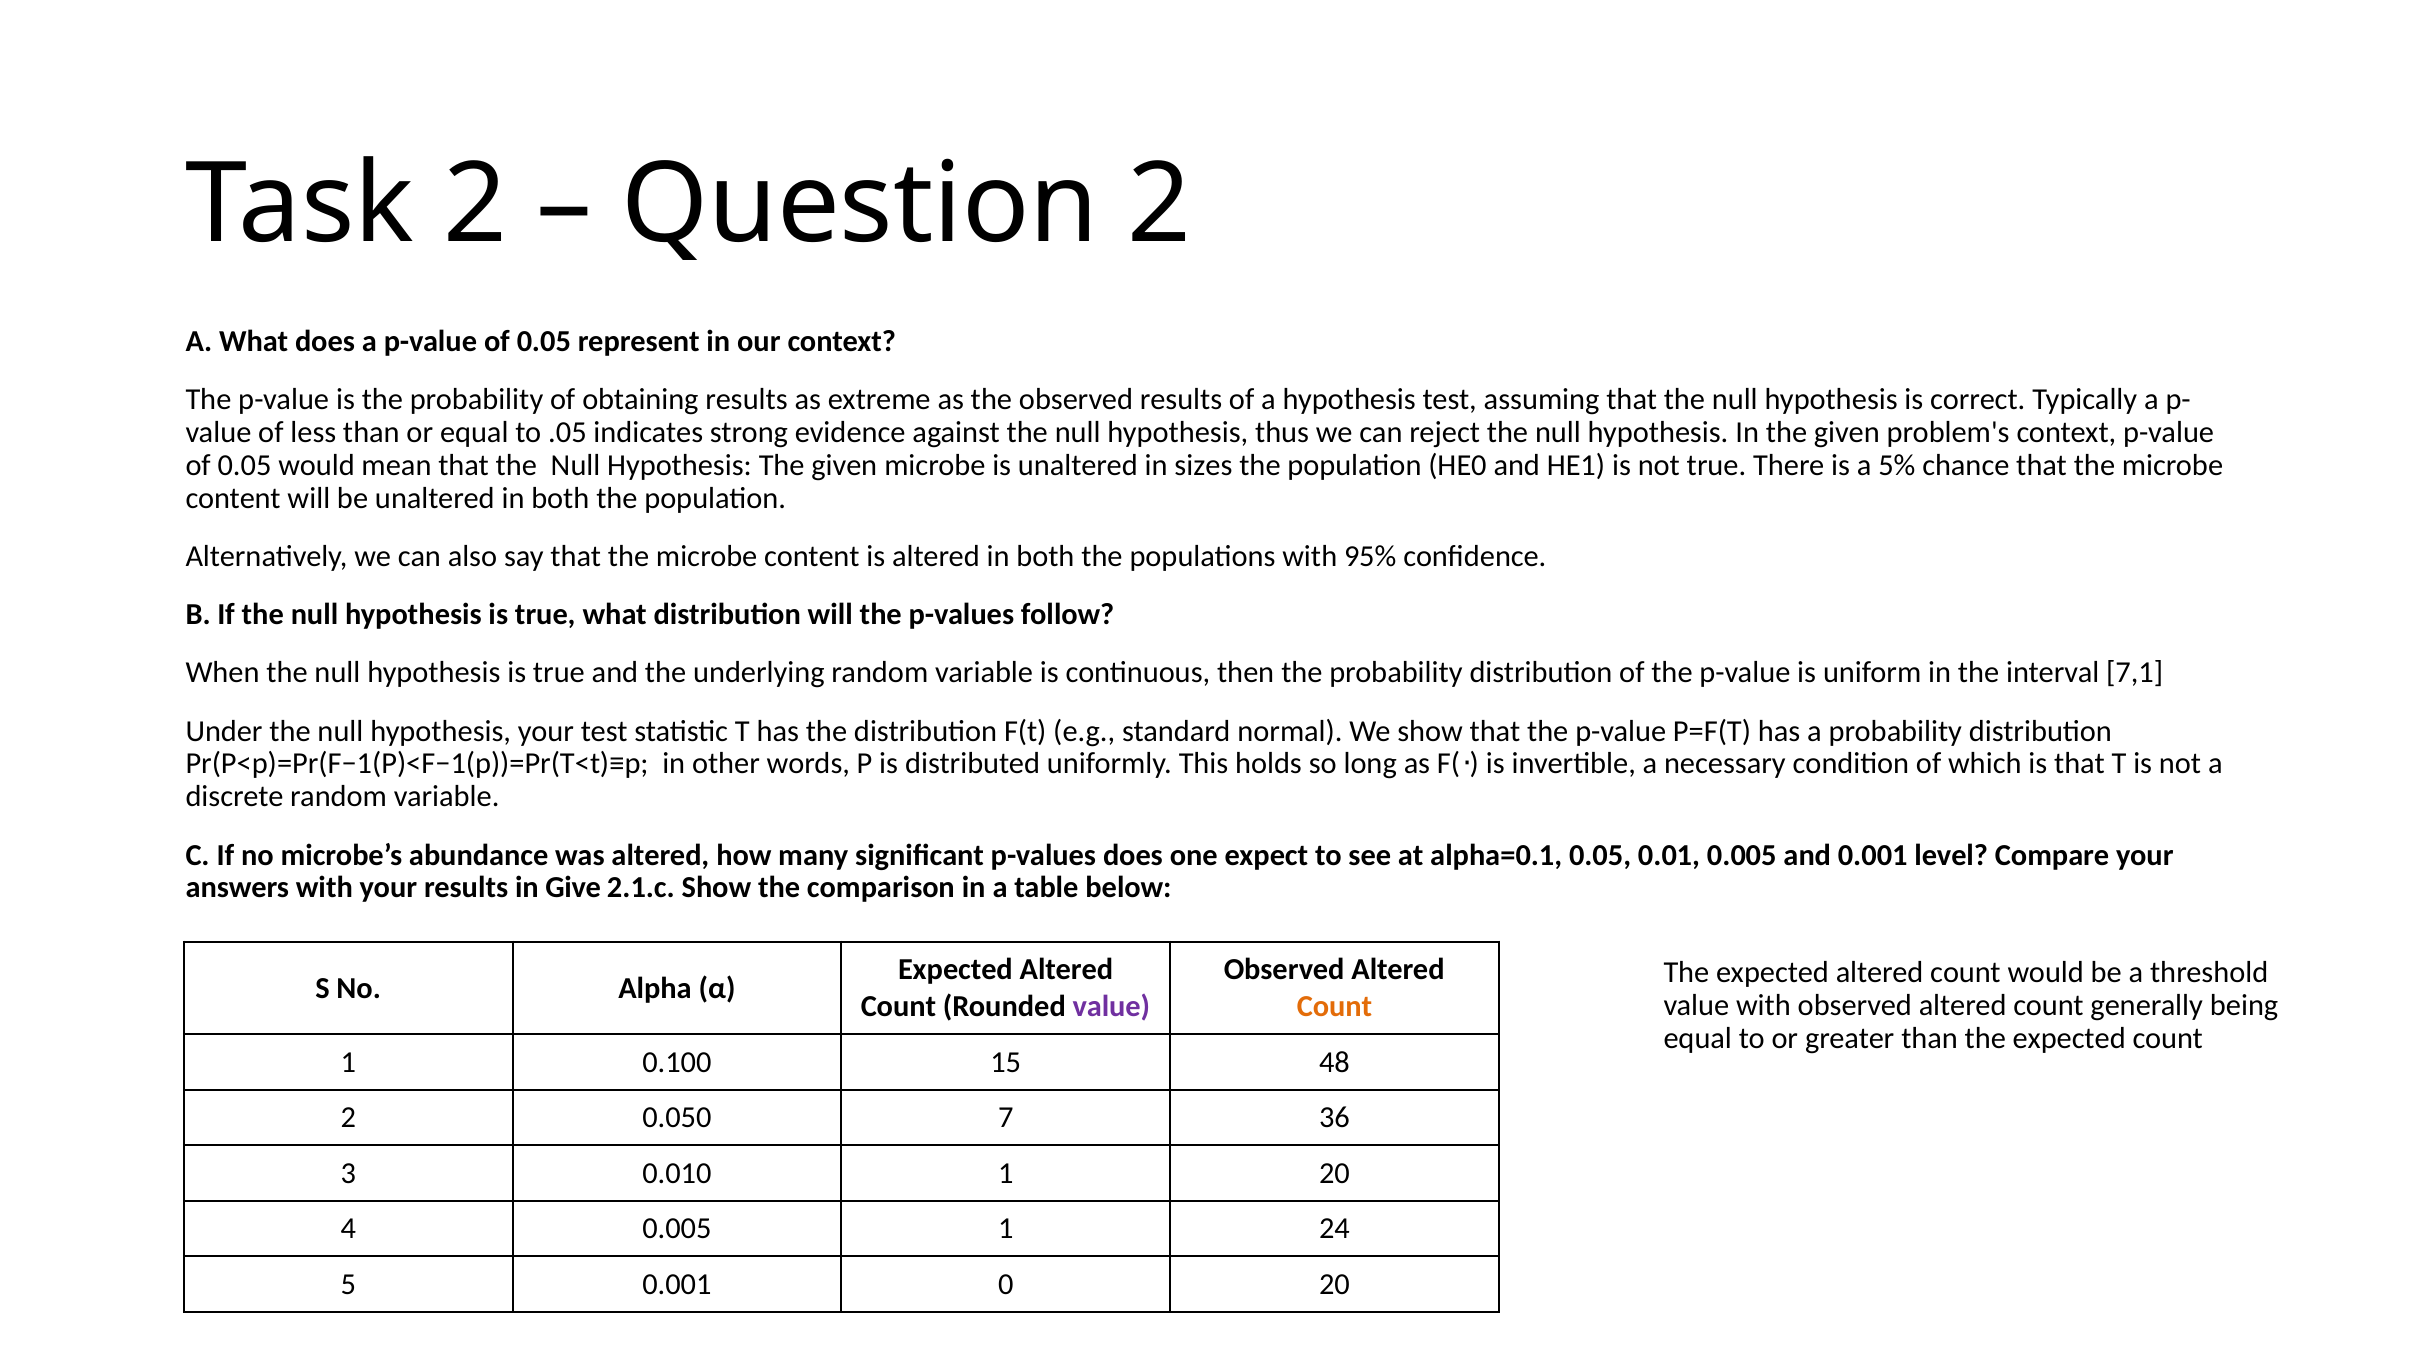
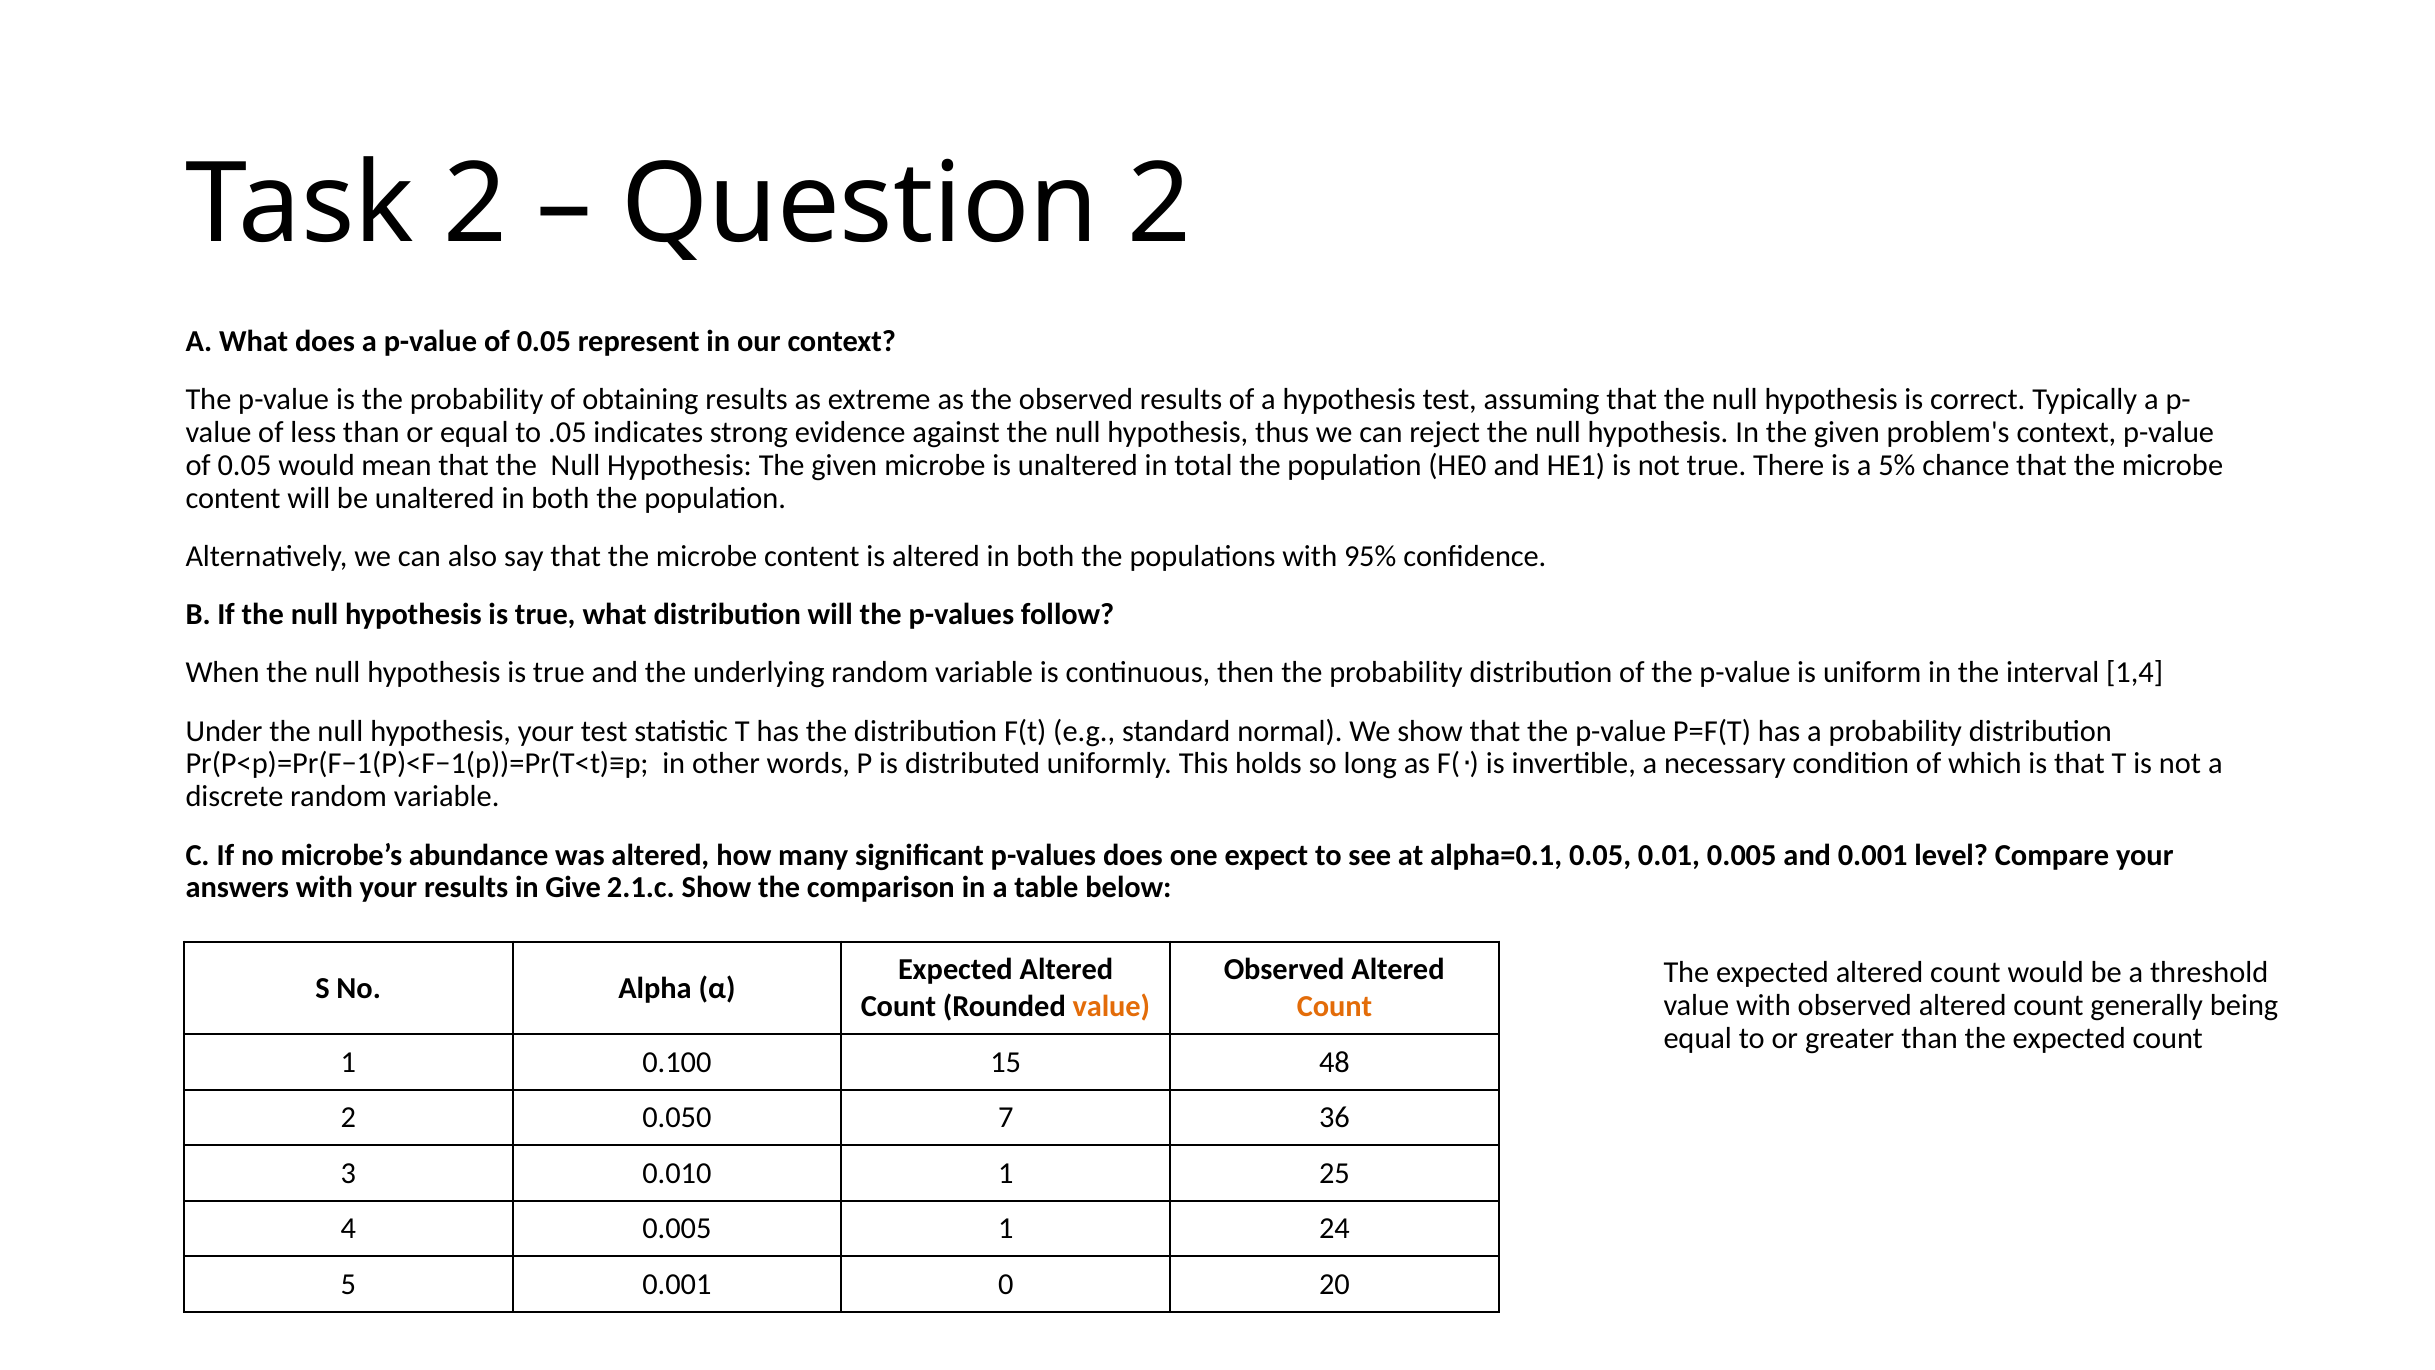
sizes: sizes -> total (1203, 465)
7,1: 7,1 -> 1,4 (2135, 673)
value colour: purple -> orange (1111, 1007)
1 20: 20 -> 25 (1334, 1173)
